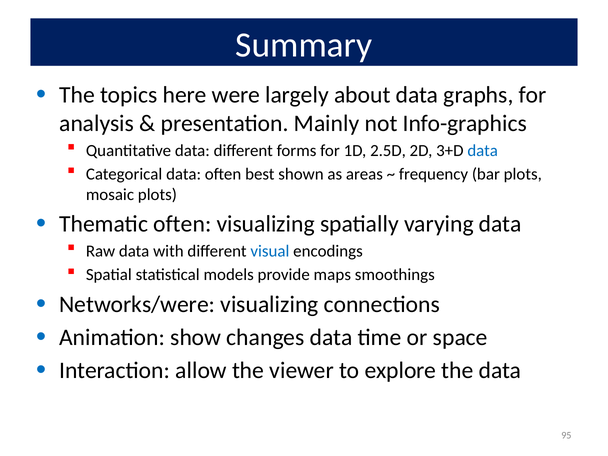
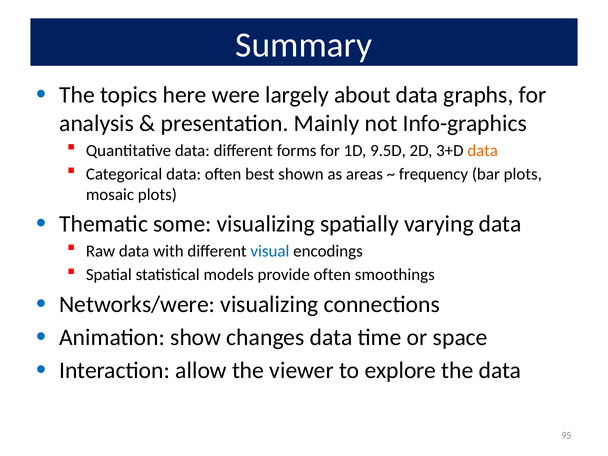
2.5D: 2.5D -> 9.5D (388, 151)
data colour: blue -> orange (483, 151)
Thematic often: often -> some (182, 224)
provide maps: maps -> often (332, 275)
